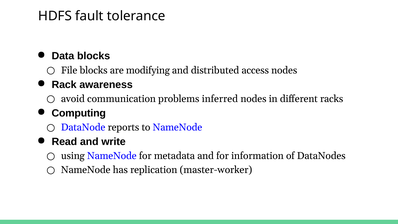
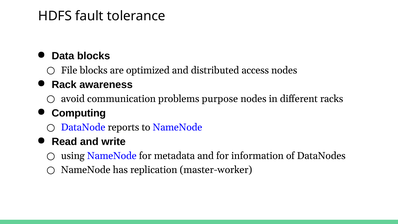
modifying: modifying -> optimized (148, 70)
inferred: inferred -> purpose (220, 99)
